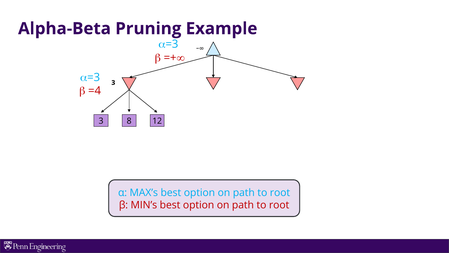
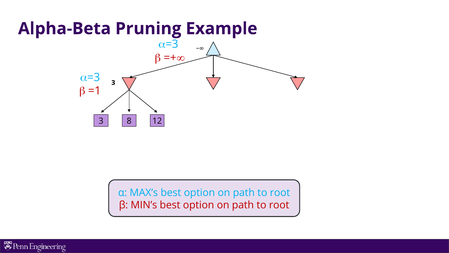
=4: =4 -> =1 (95, 91)
